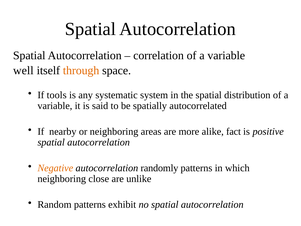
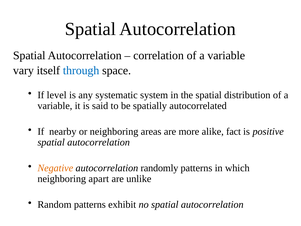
well: well -> vary (23, 70)
through colour: orange -> blue (81, 70)
tools: tools -> level (57, 95)
close: close -> apart (99, 179)
